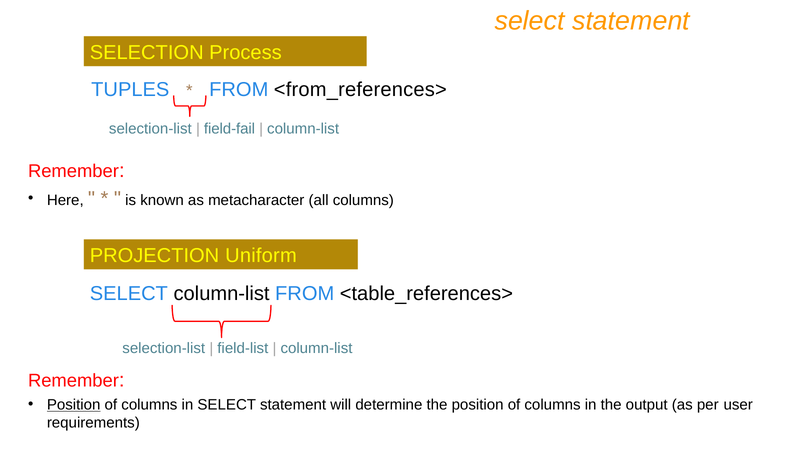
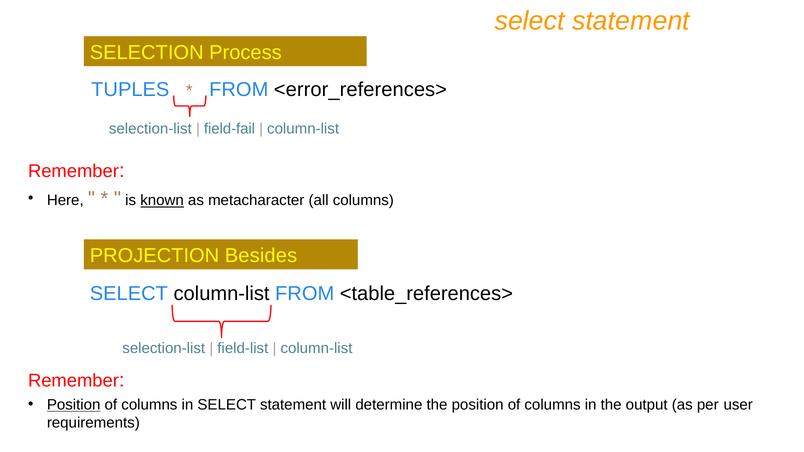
<from_references>: <from_references> -> <error_references> (360, 90)
known underline: none -> present (162, 201)
Uniform: Uniform -> Besides (261, 256)
